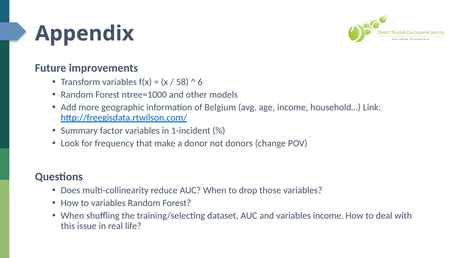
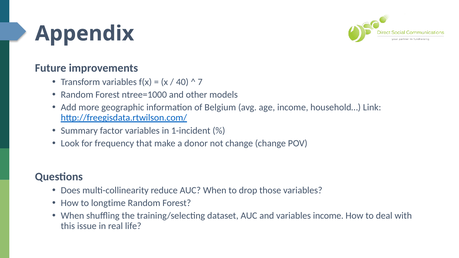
58: 58 -> 40 (182, 82)
6: 6 -> 7 (200, 82)
not donors: donors -> change (239, 143)
to variables: variables -> longtime (108, 203)
